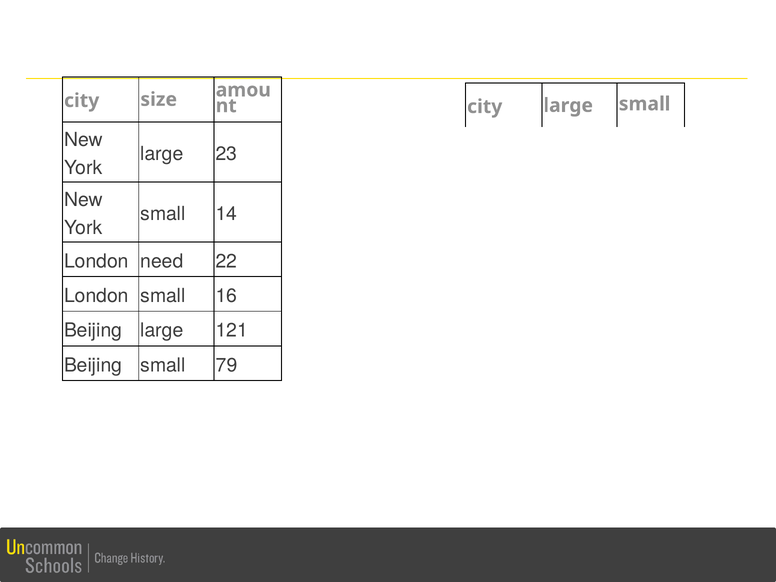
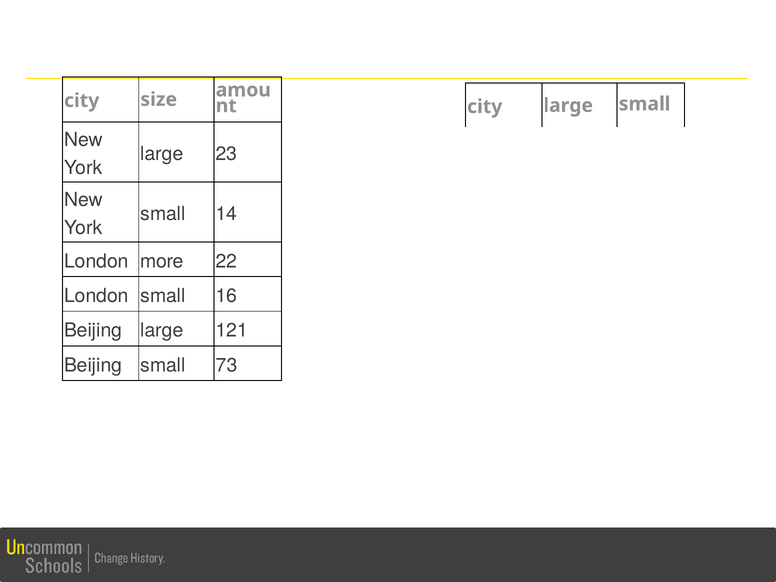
need: need -> more (162, 261)
79: 79 -> 73 (227, 365)
